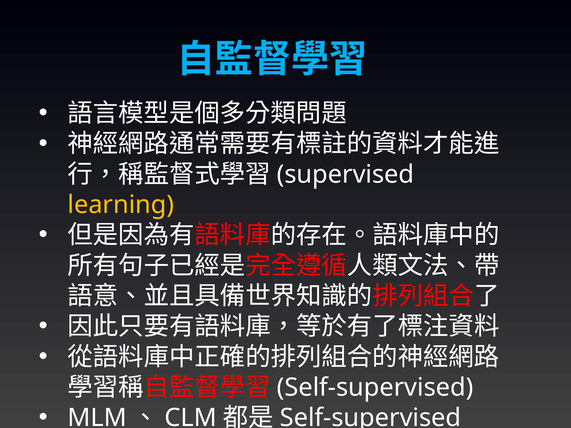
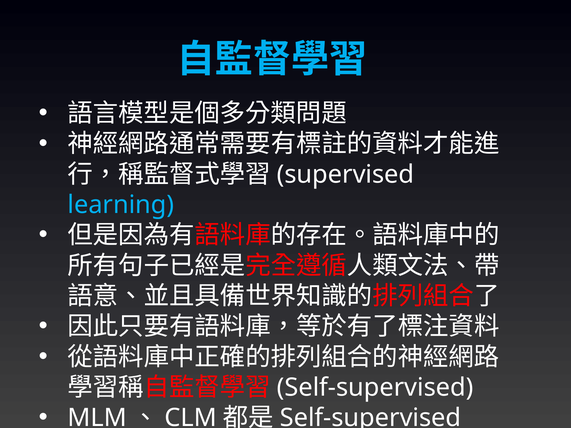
learning colour: yellow -> light blue (121, 205)
